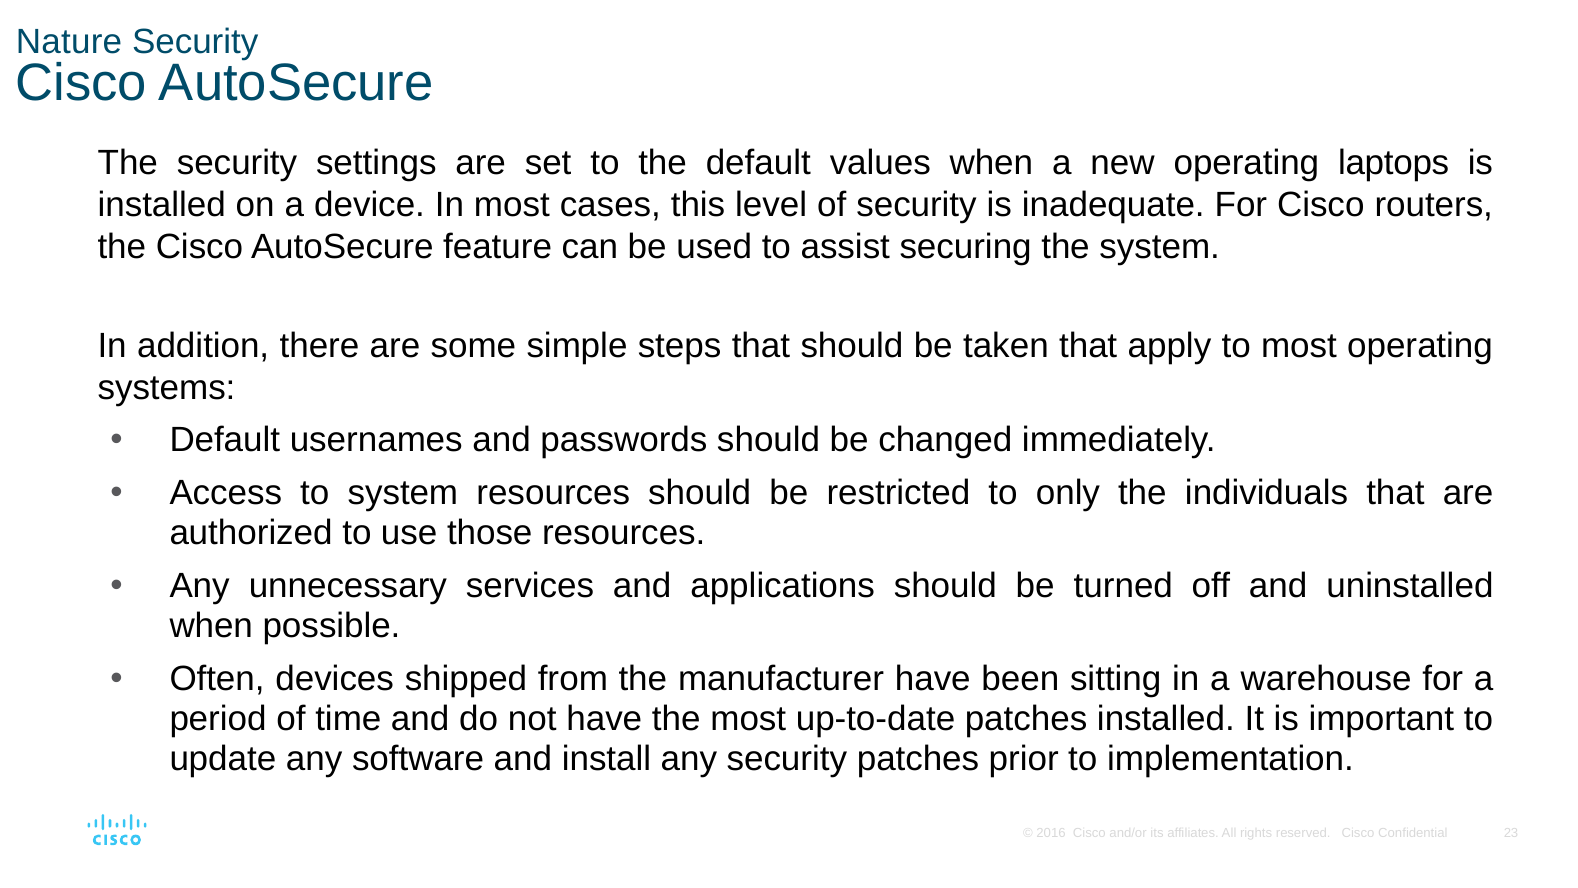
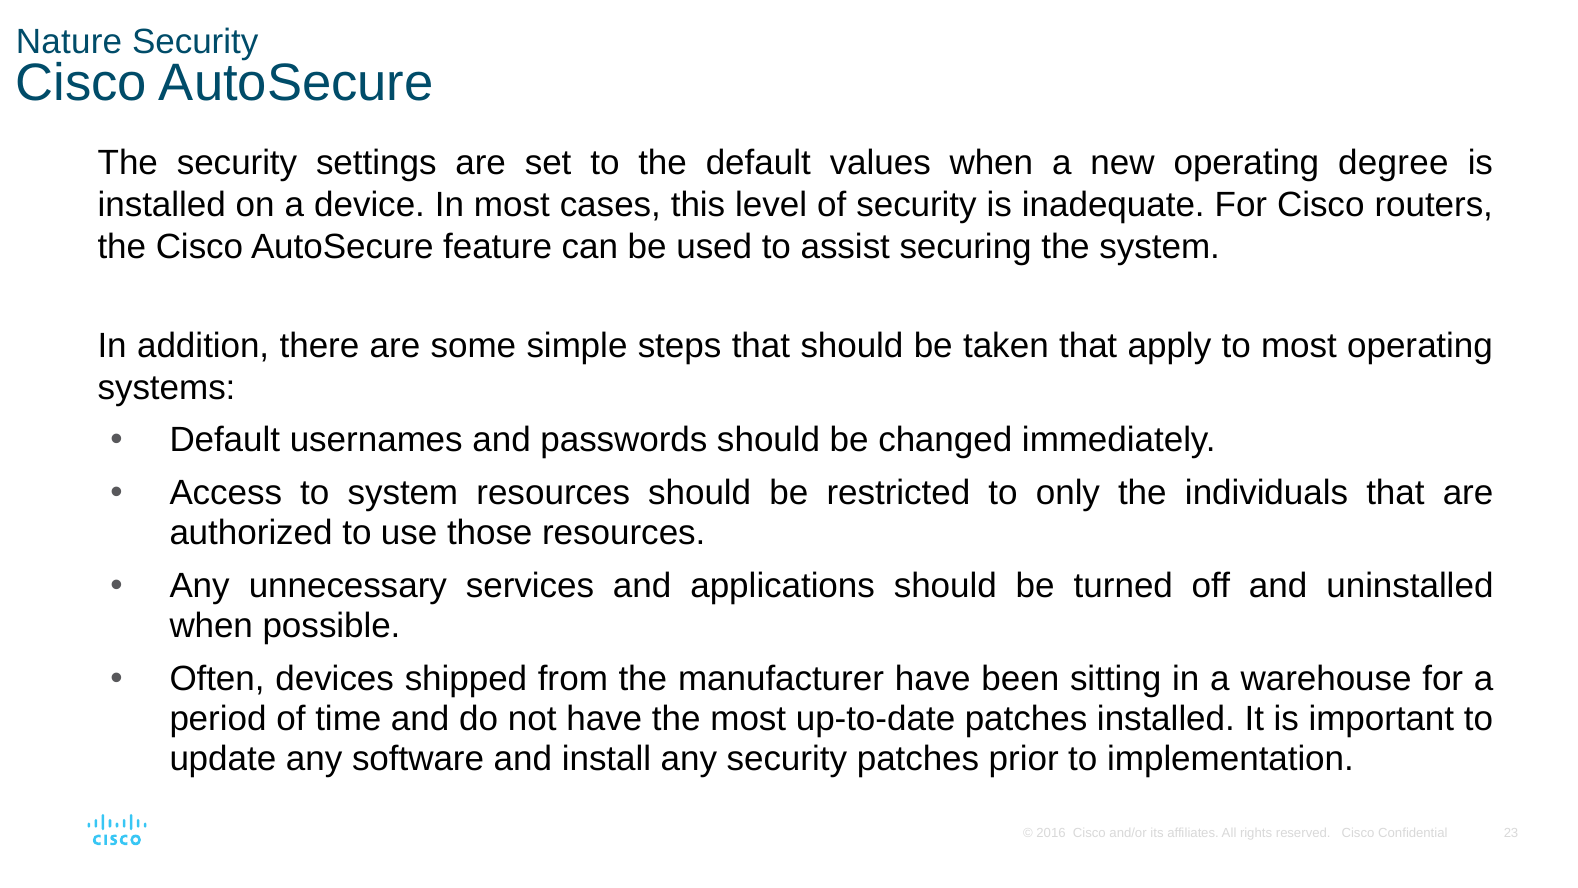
laptops: laptops -> degree (1393, 163)
